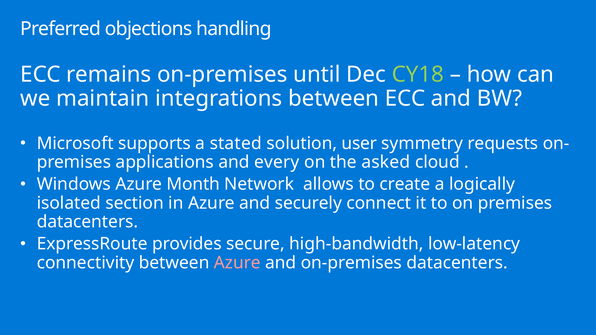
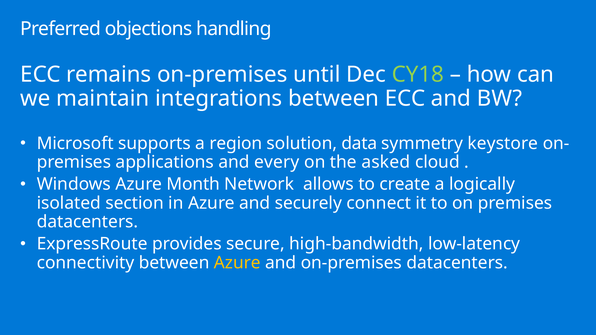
stated: stated -> region (236, 143)
user: user -> data (359, 143)
requests: requests -> keystore (503, 143)
Azure colour: pink -> yellow (237, 263)
